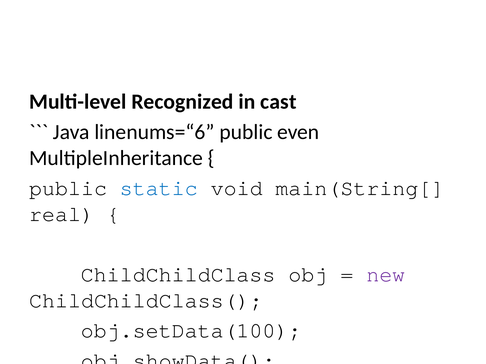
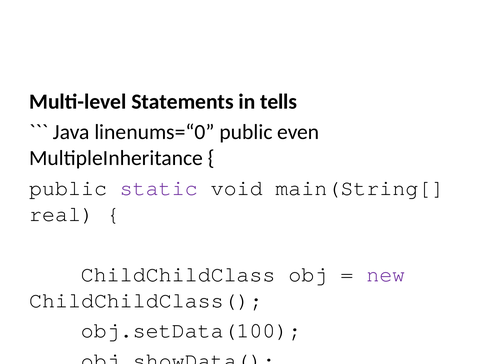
Recognized: Recognized -> Statements (182, 102)
cast: cast -> tells (279, 102)
linenums=“6: linenums=“6 -> linenums=“0 (154, 132)
static colour: blue -> purple (159, 188)
